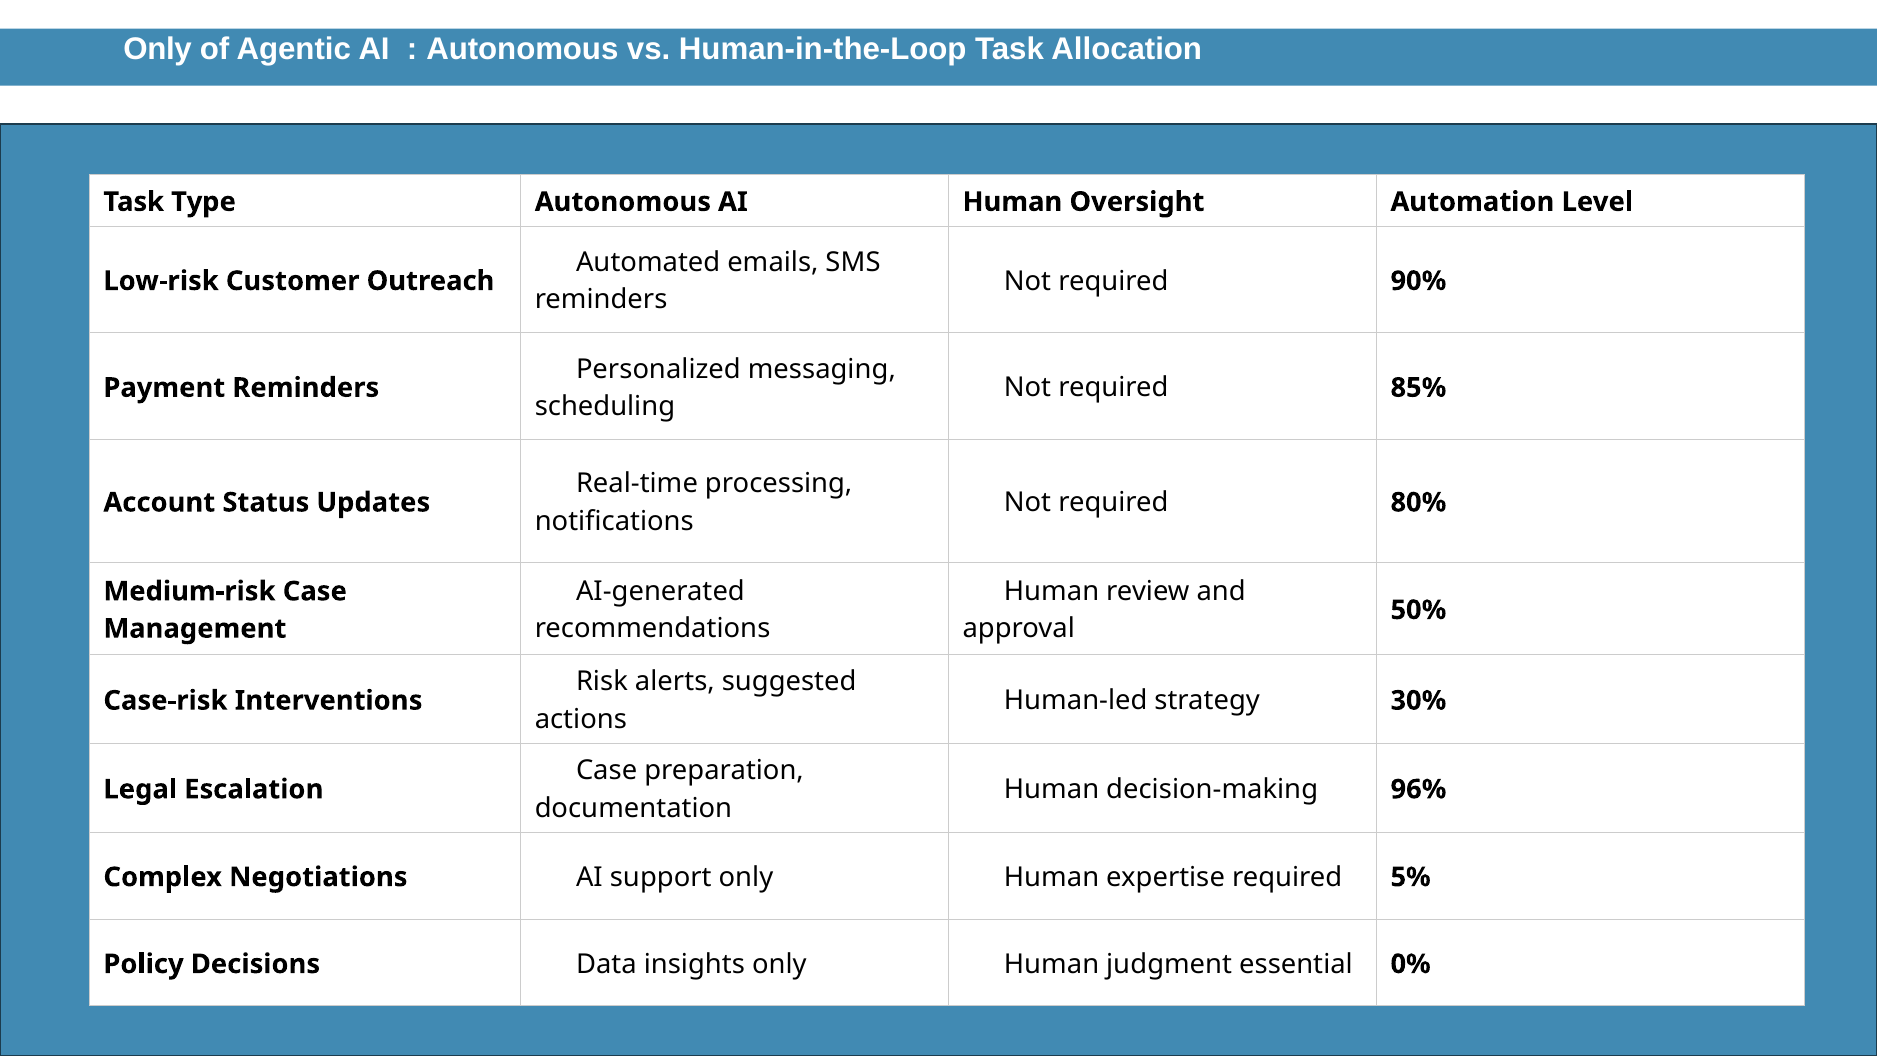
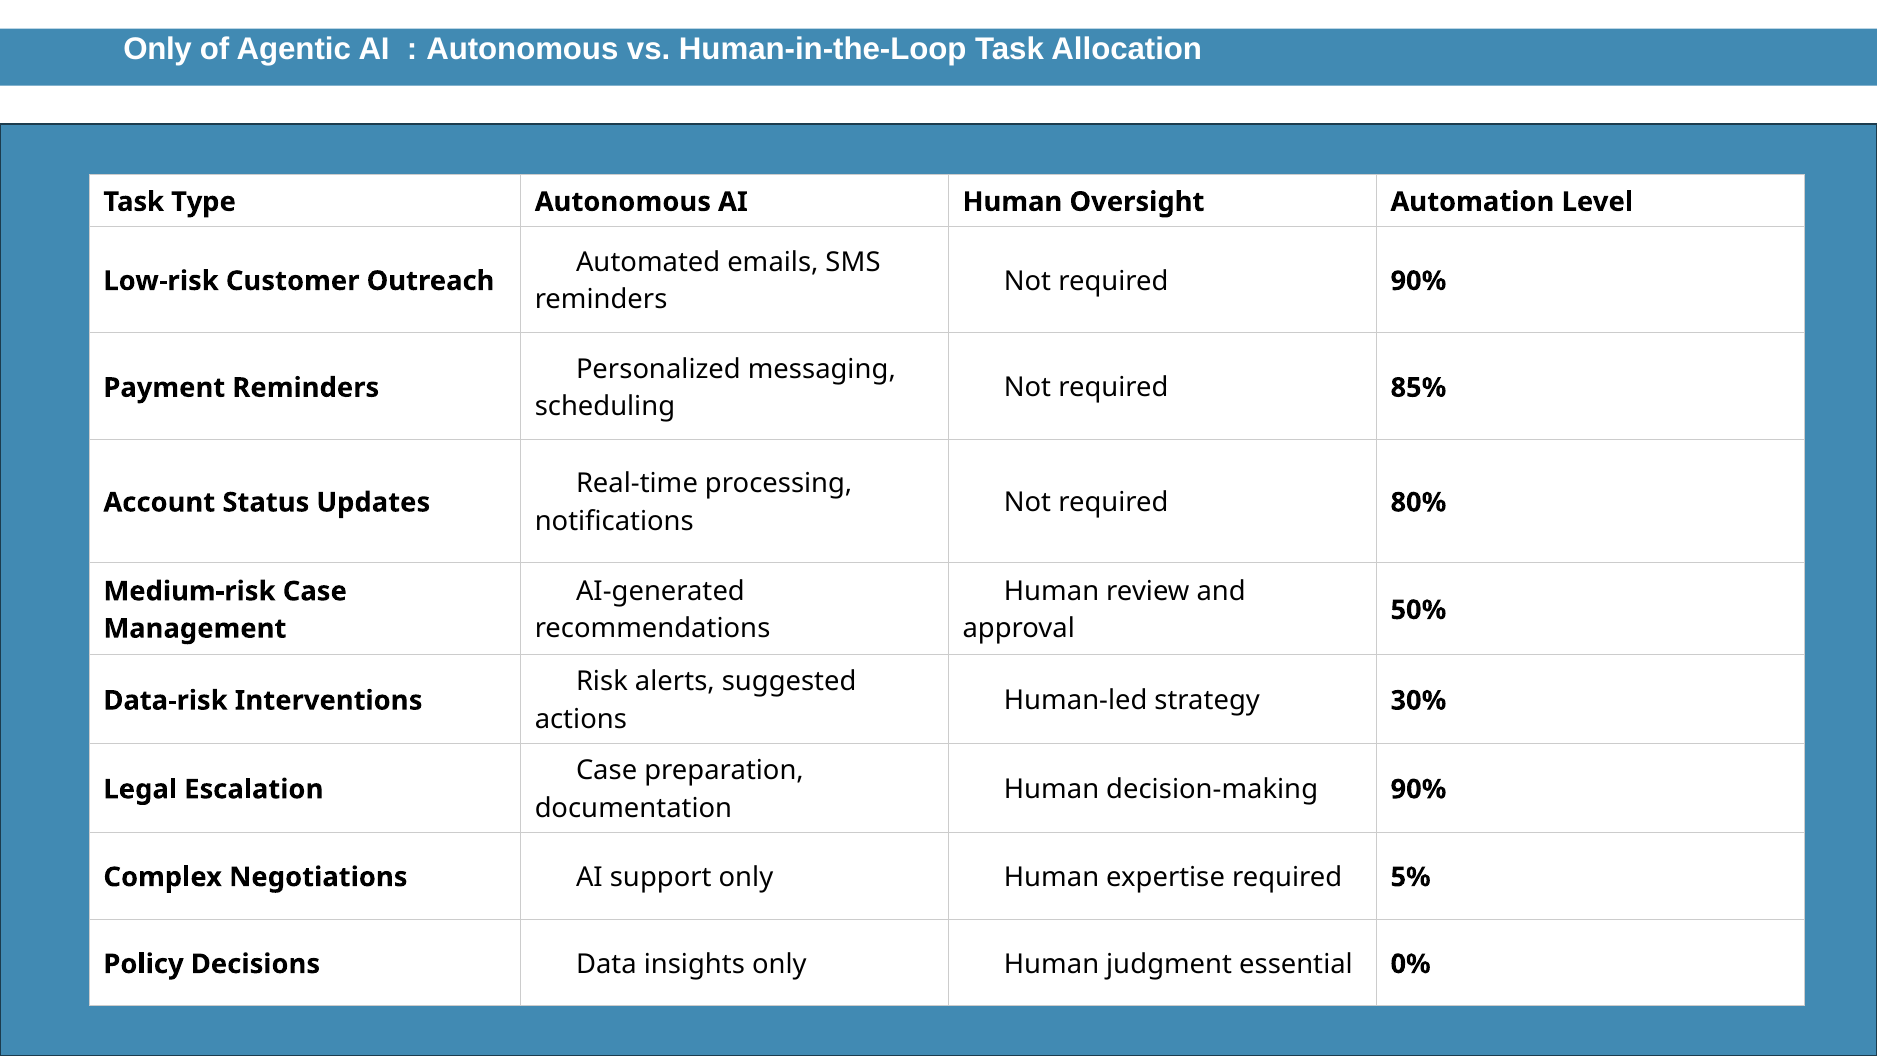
Case-risk: Case-risk -> Data-risk (166, 700)
decision-making 96%: 96% -> 90% (1418, 789)
